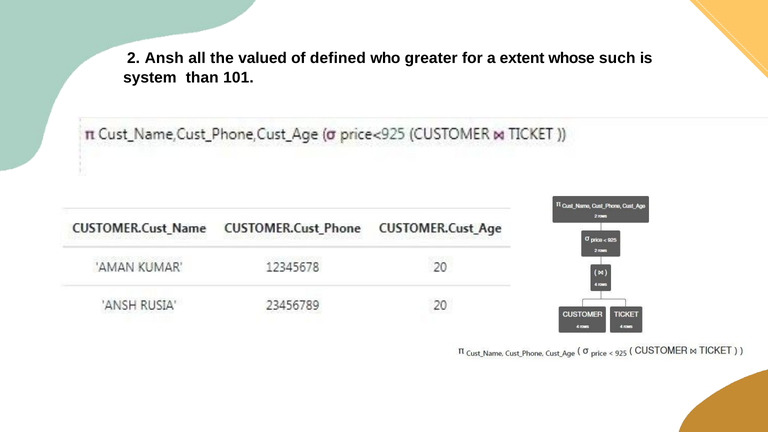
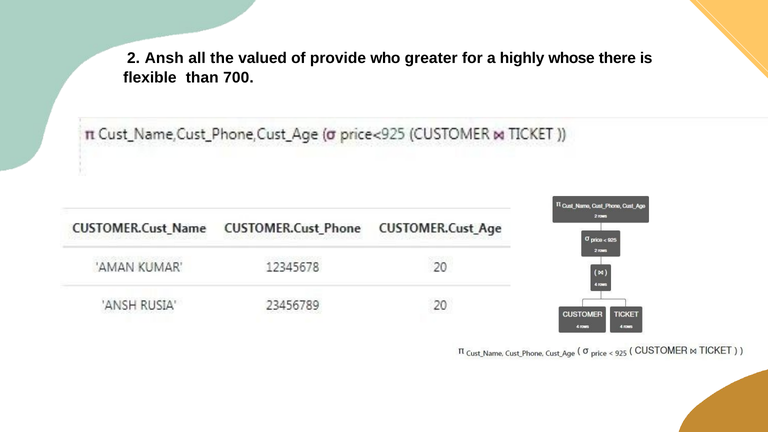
defined: defined -> provide (338, 58)
extent: extent -> highly (522, 58)
such: such -> there (617, 58)
system: system -> flexible (150, 78)
101: 101 -> 700 (238, 78)
